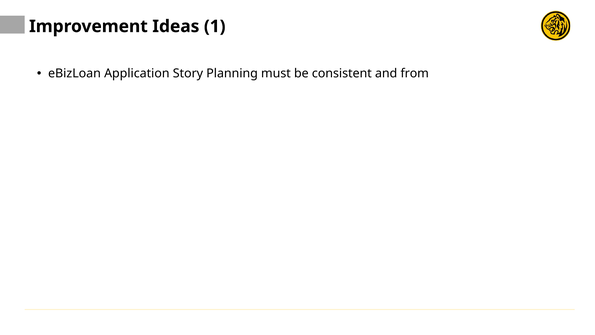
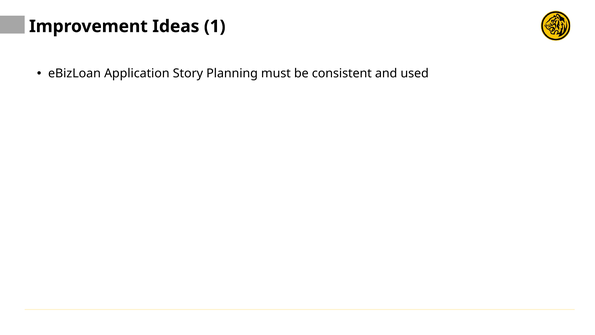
from: from -> used (415, 73)
